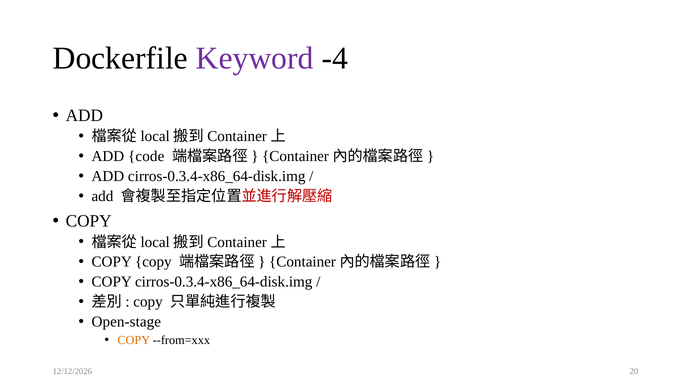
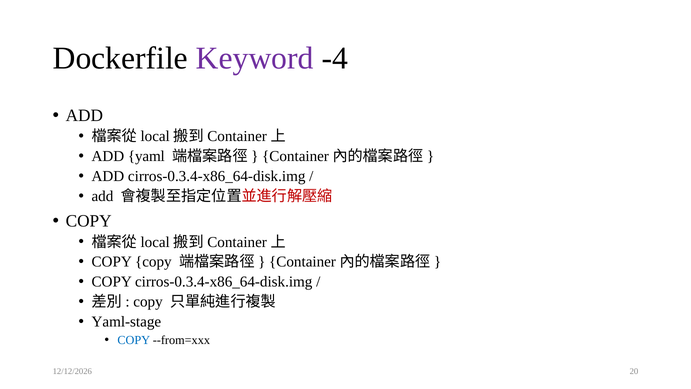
code: code -> yaml (146, 156)
Open-stage: Open-stage -> Yaml-stage (126, 322)
COPY colour: orange -> blue (134, 340)
